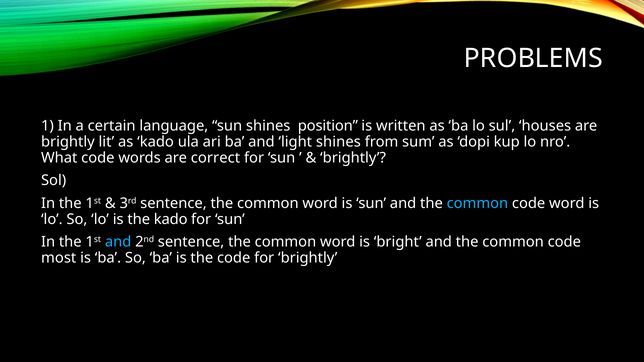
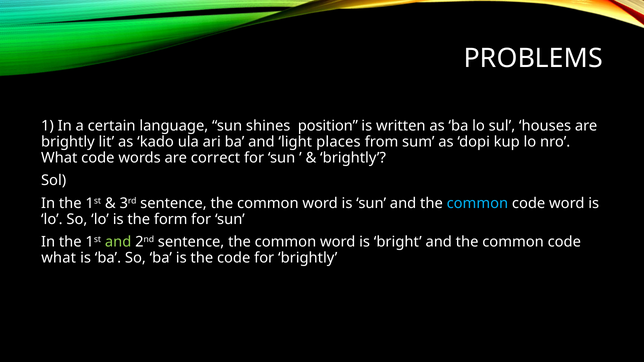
light shines: shines -> places (338, 142)
the kado: kado -> form (171, 219)
and colour: light blue -> light green (118, 242)
most: most -> what (59, 258)
